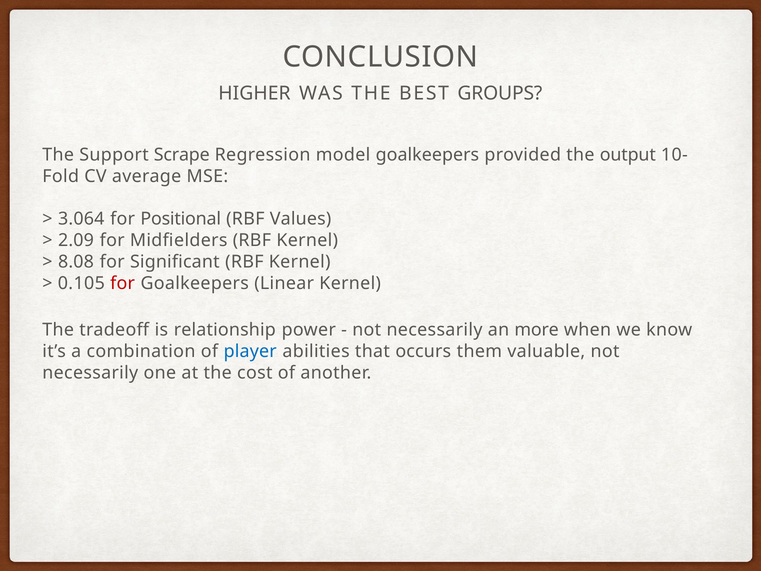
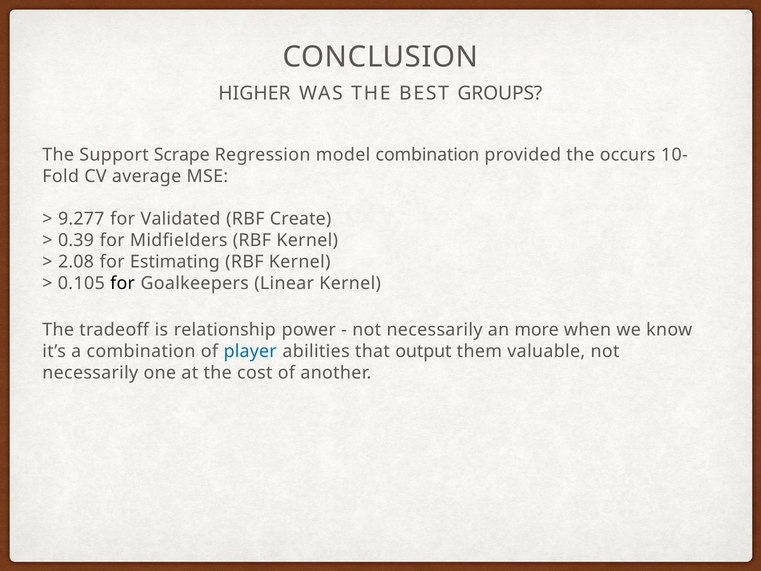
model goalkeepers: goalkeepers -> combination (427, 155)
output: output -> occurs (628, 155)
3.064: 3.064 -> 9.277 (81, 219)
Positional: Positional -> Validated (181, 219)
Values: Values -> Create (301, 219)
2.09: 2.09 -> 0.39 (76, 240)
8.08: 8.08 -> 2.08 (76, 262)
Significant: Significant -> Estimating (175, 262)
for colour: red -> black (123, 283)
occurs: occurs -> output (423, 351)
